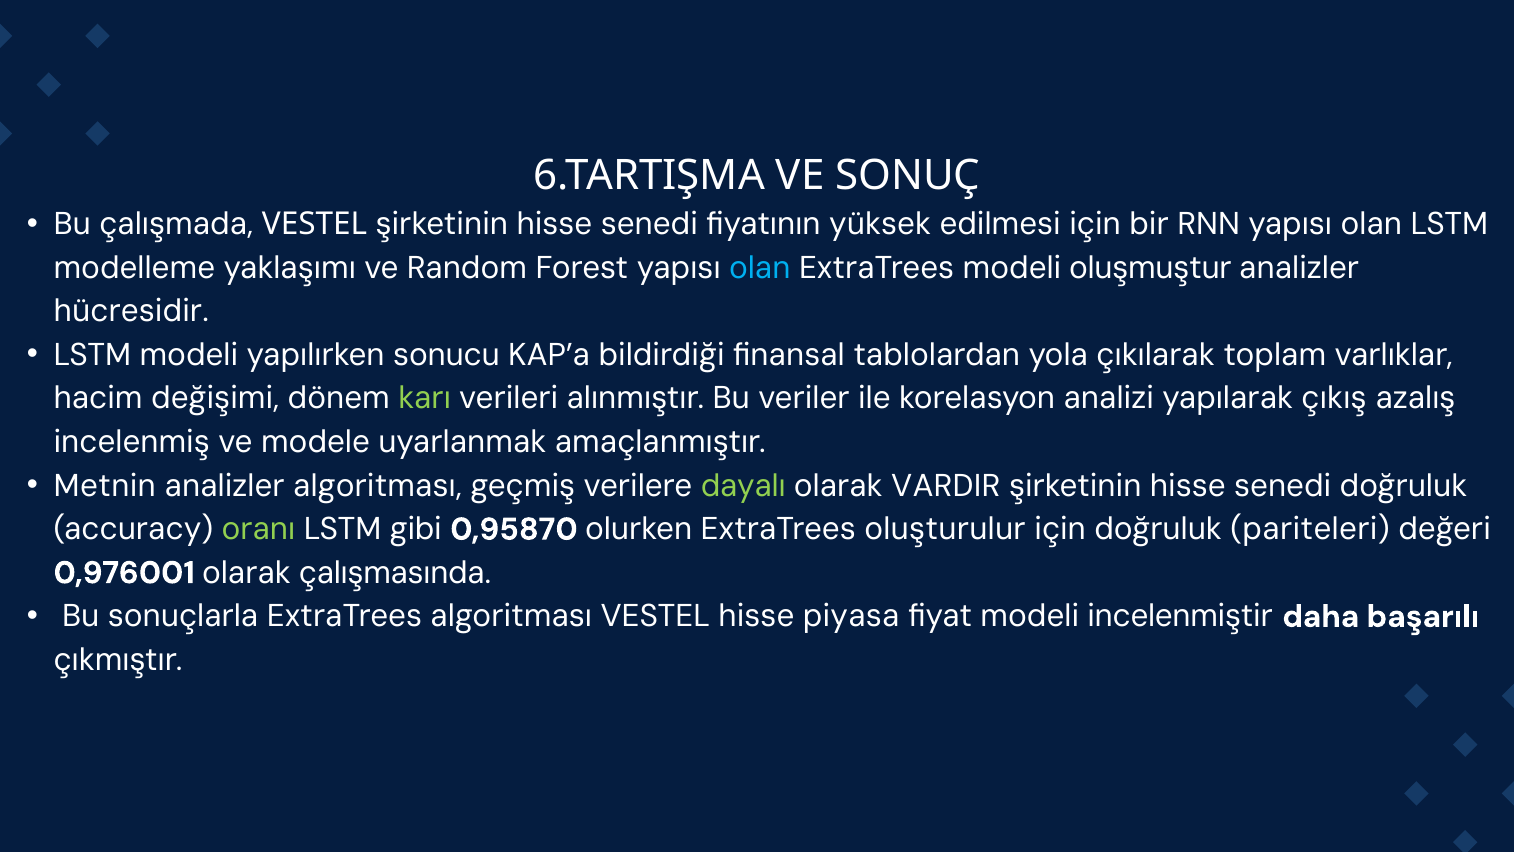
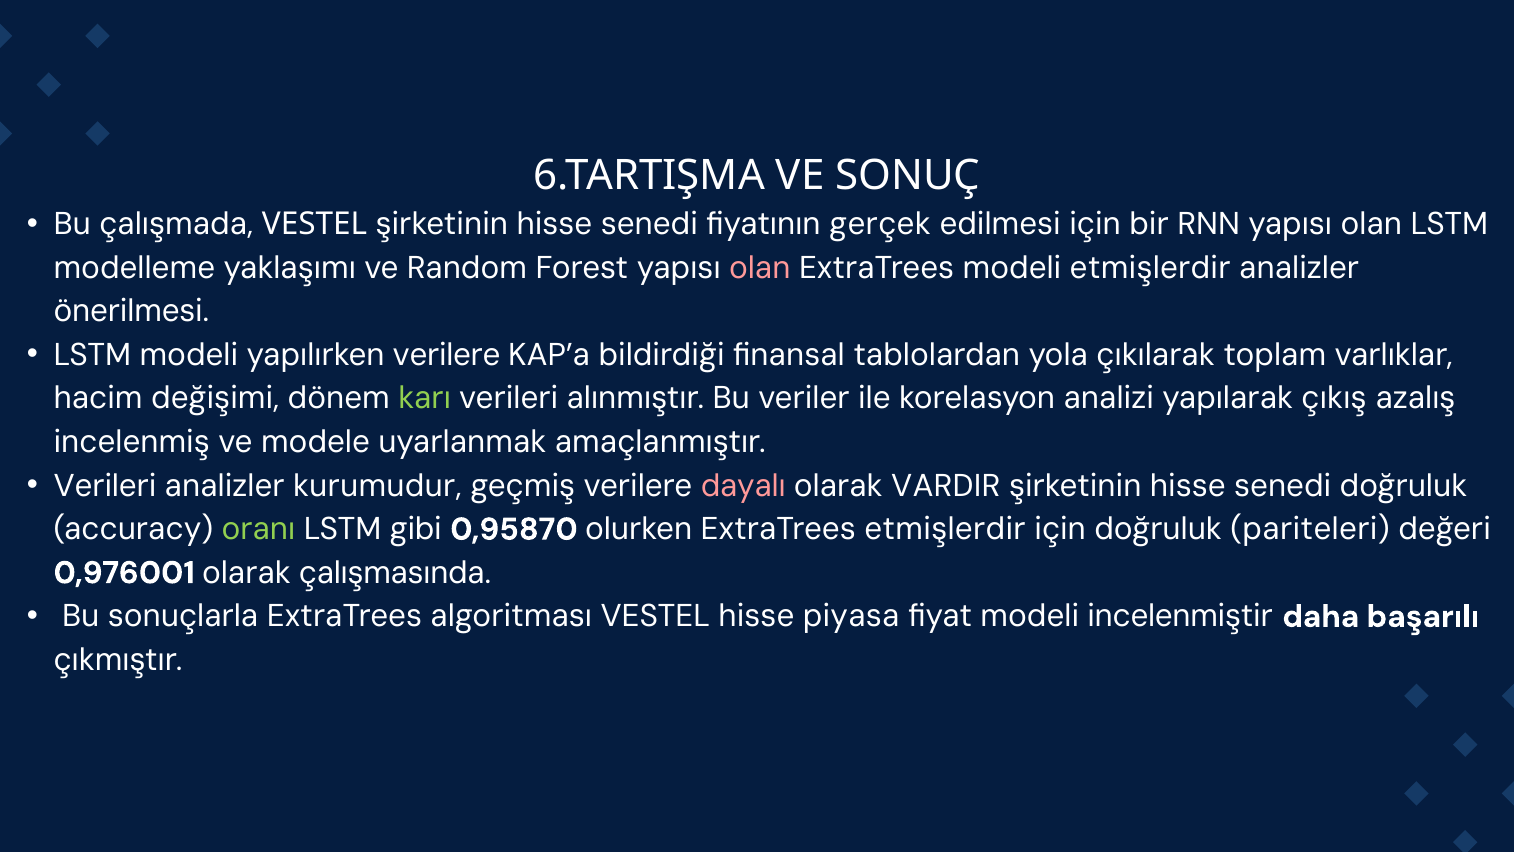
yüksek: yüksek -> gerçek (880, 224)
olan colour: light blue -> pink (760, 268)
modeli oluşmuştur: oluşmuştur -> etmişlerdir (1150, 268)
hücresidir: hücresidir -> önerilmesi (131, 311)
yapılırken sonucu: sonucu -> verilere (447, 355)
Metnin: Metnin -> Verileri (105, 485)
analizler algoritması: algoritması -> kurumudur (377, 485)
dayalı colour: light green -> pink (743, 485)
ExtraTrees oluşturulur: oluşturulur -> etmişlerdir (945, 529)
